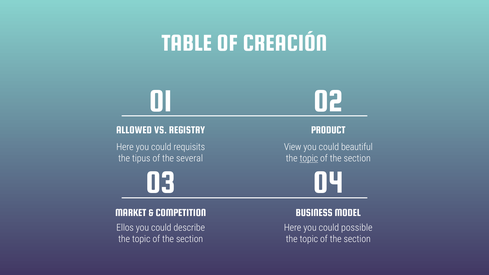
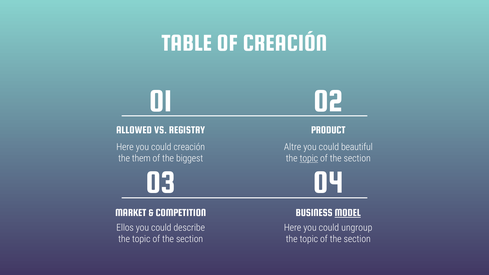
could requisits: requisits -> creación (189, 147)
View: View -> Altre (293, 147)
tipus: tipus -> them (141, 158)
several: several -> biggest (190, 158)
MODEL underline: none -> present (348, 213)
possible: possible -> ungroup (357, 228)
